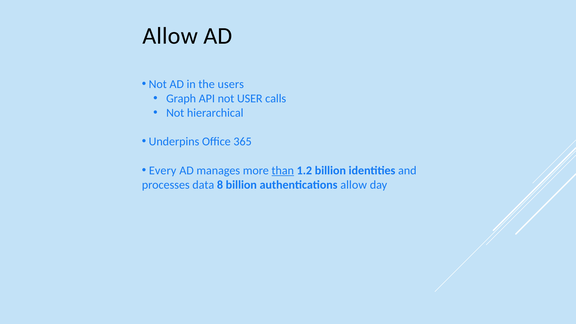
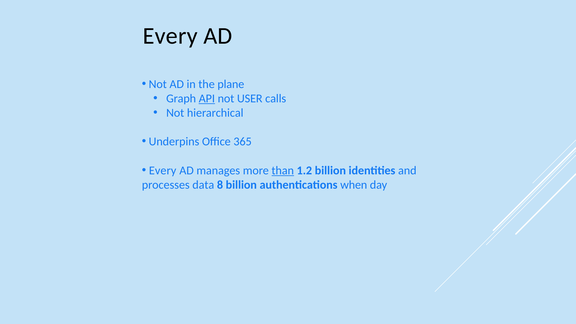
Allow: Allow -> Every (170, 36)
users: users -> plane (231, 84)
API underline: none -> present (207, 98)
authentications allow: allow -> when (354, 185)
